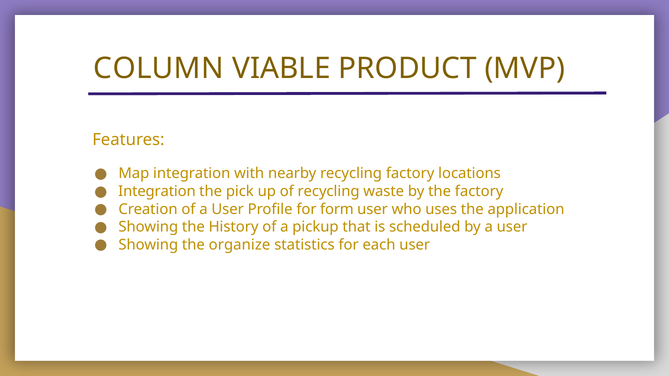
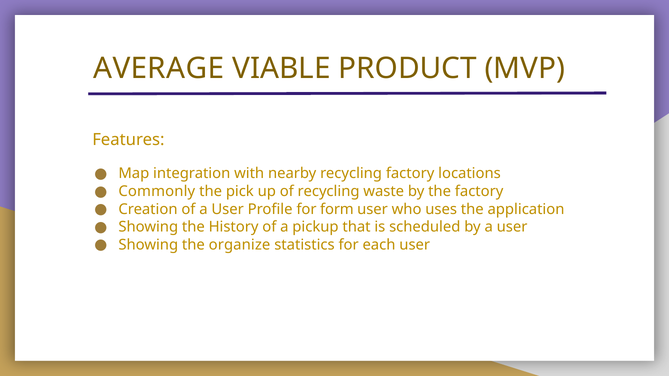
COLUMN: COLUMN -> AVERAGE (159, 69)
Integration: Integration -> Commonly (157, 192)
